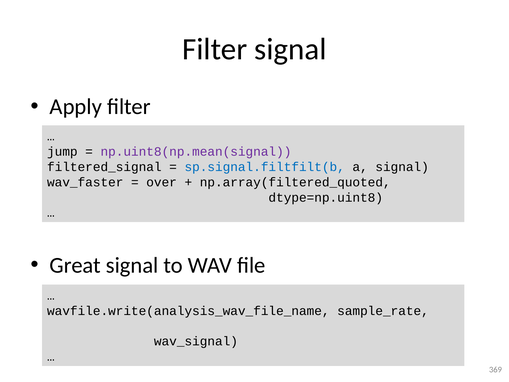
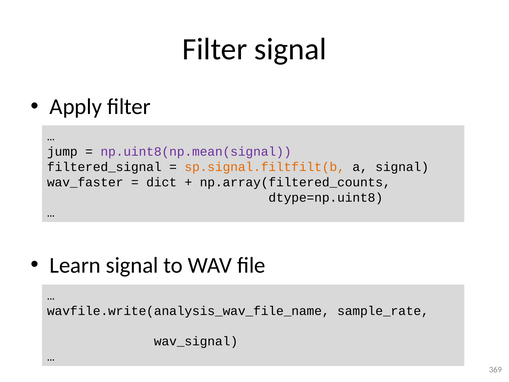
sp.signal.filtfilt(b colour: blue -> orange (265, 167)
over: over -> dict (162, 182)
np.array(filtered_quoted: np.array(filtered_quoted -> np.array(filtered_counts (295, 182)
Great: Great -> Learn (75, 265)
